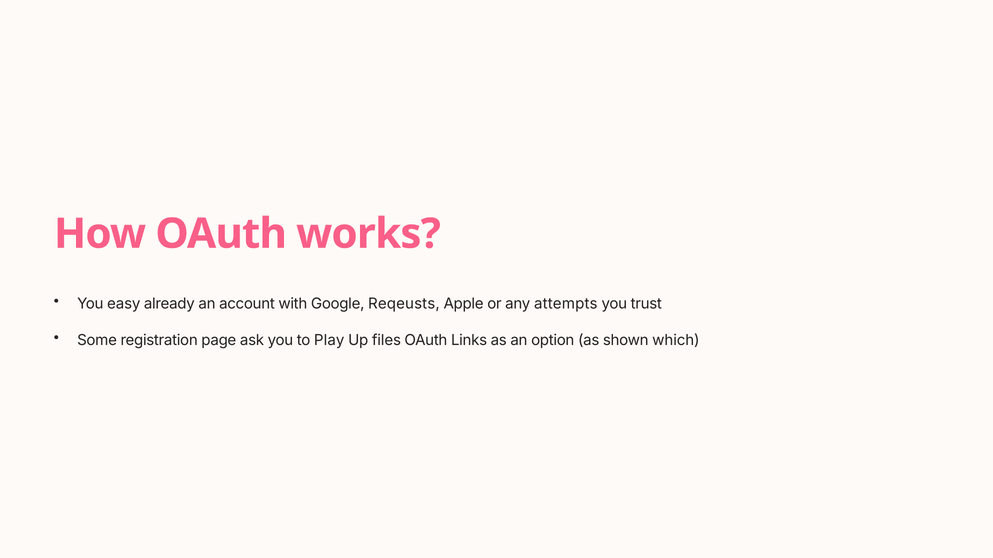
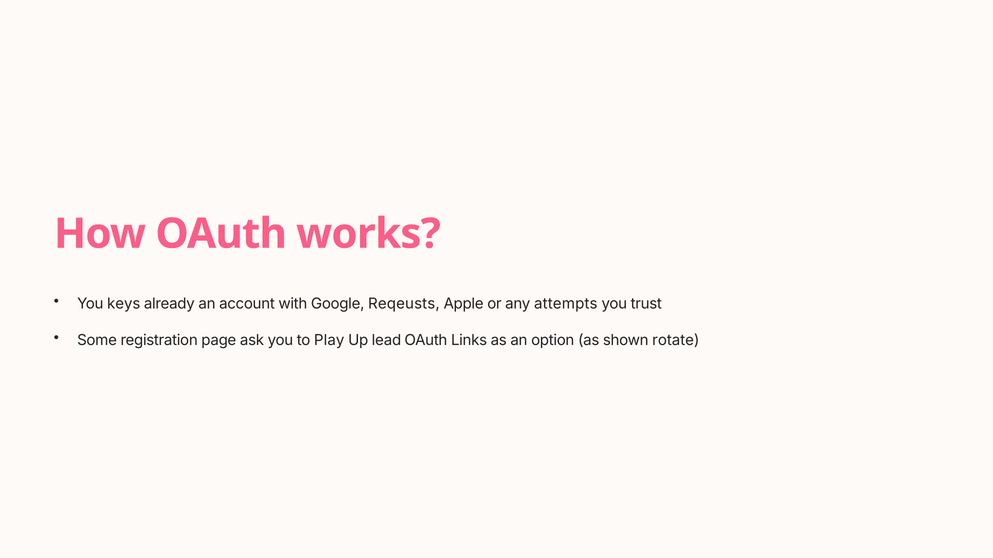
easy: easy -> keys (124, 304)
files: files -> lead (386, 340)
which: which -> rotate (676, 340)
